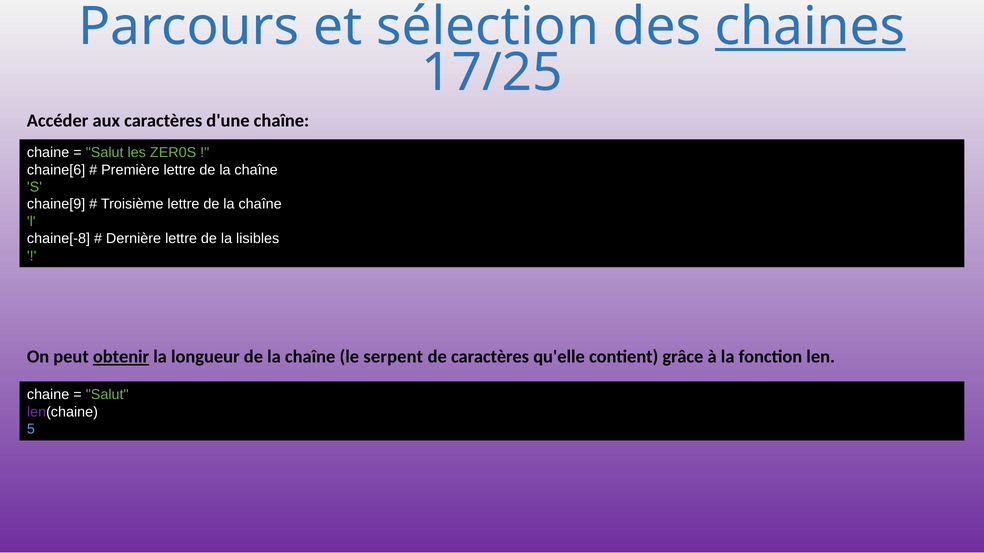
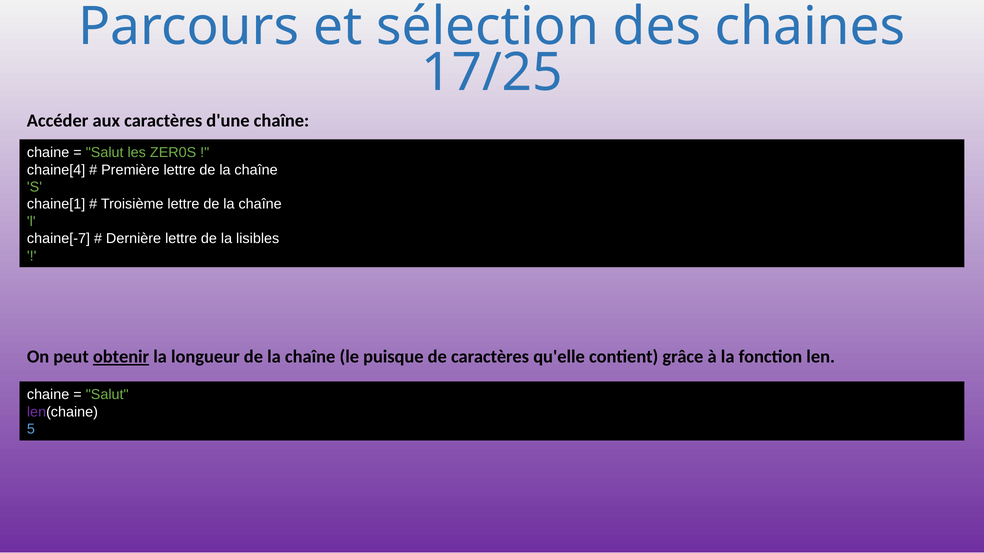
chaines underline: present -> none (810, 27)
chaine[6: chaine[6 -> chaine[4 (56, 170)
chaine[9: chaine[9 -> chaine[1 (56, 204)
chaine[-8: chaine[-8 -> chaine[-7 (59, 239)
serpent: serpent -> puisque (393, 357)
